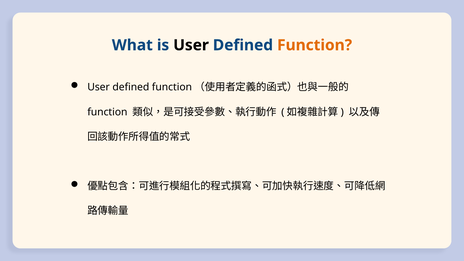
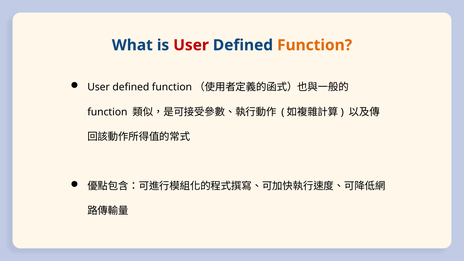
User colour: black -> red (191, 45)
